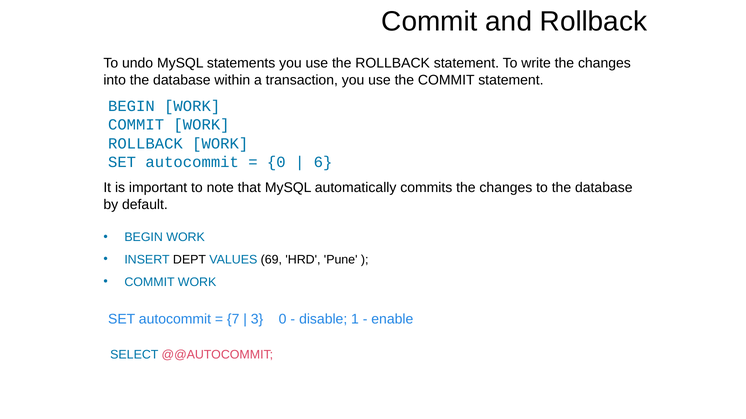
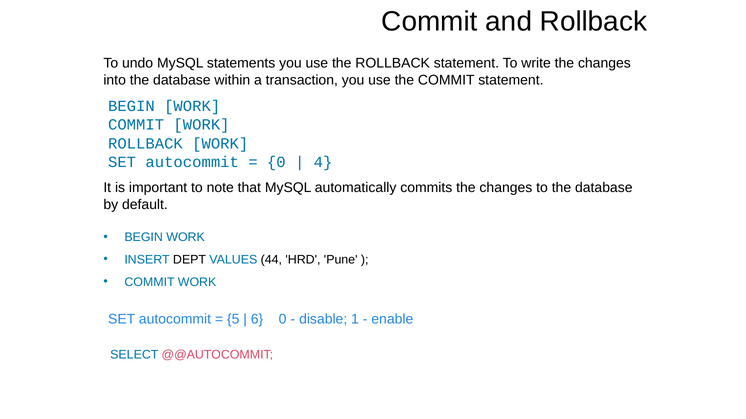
6: 6 -> 4 (323, 162)
69: 69 -> 44 (271, 260)
7: 7 -> 5 (233, 320)
3: 3 -> 6 (257, 320)
